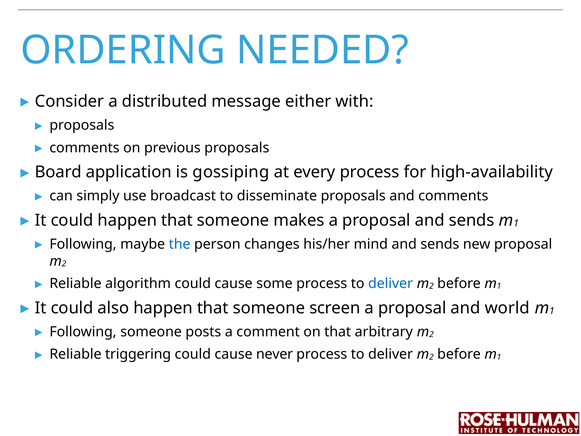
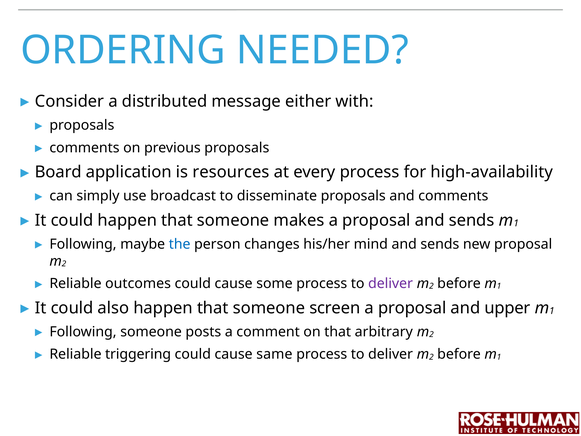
gossiping: gossiping -> resources (231, 172)
algorithm: algorithm -> outcomes (138, 283)
deliver colour: blue -> purple (391, 283)
world: world -> upper (507, 308)
never: never -> same (274, 354)
